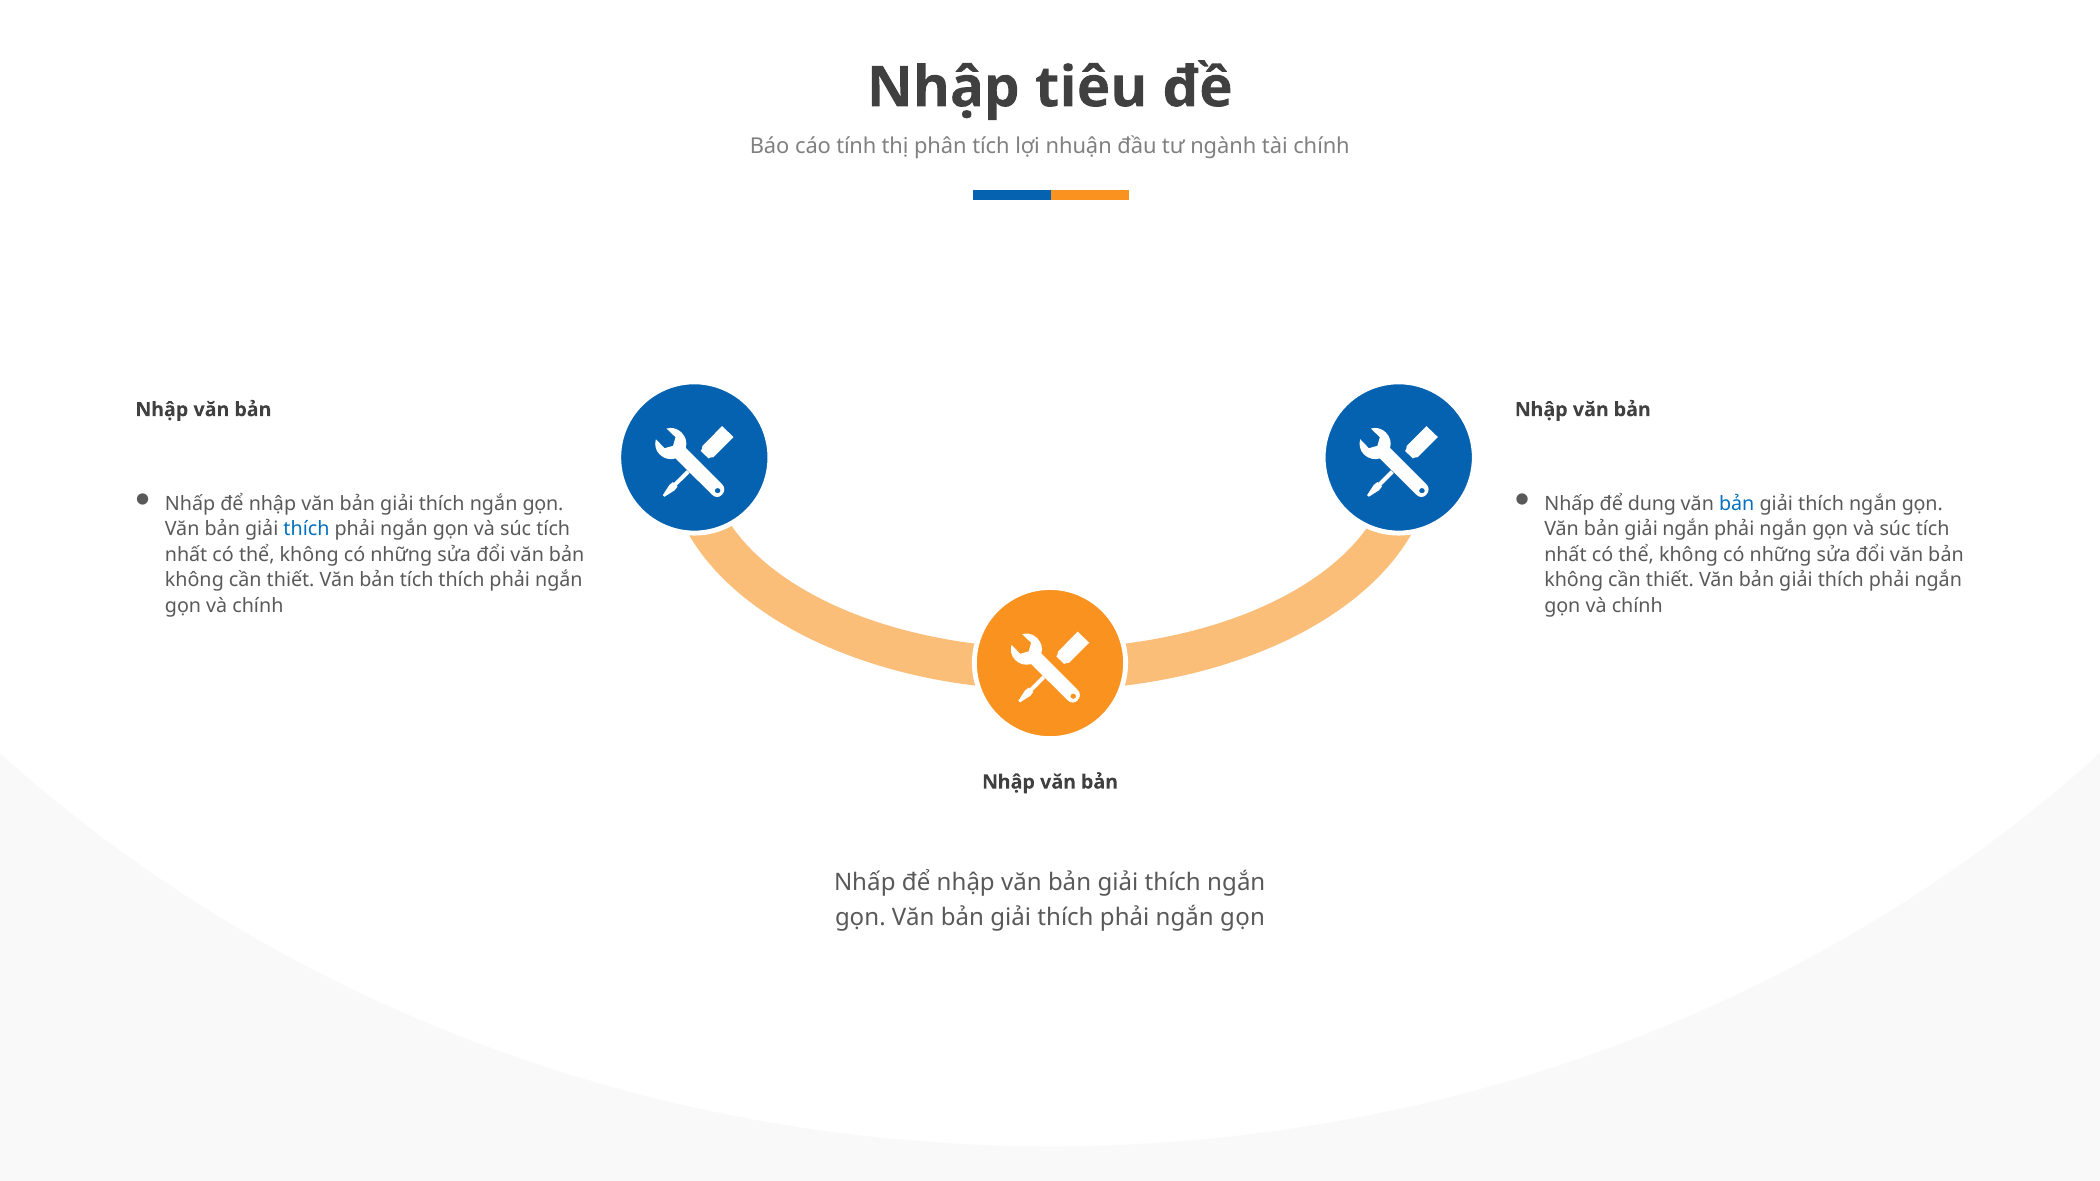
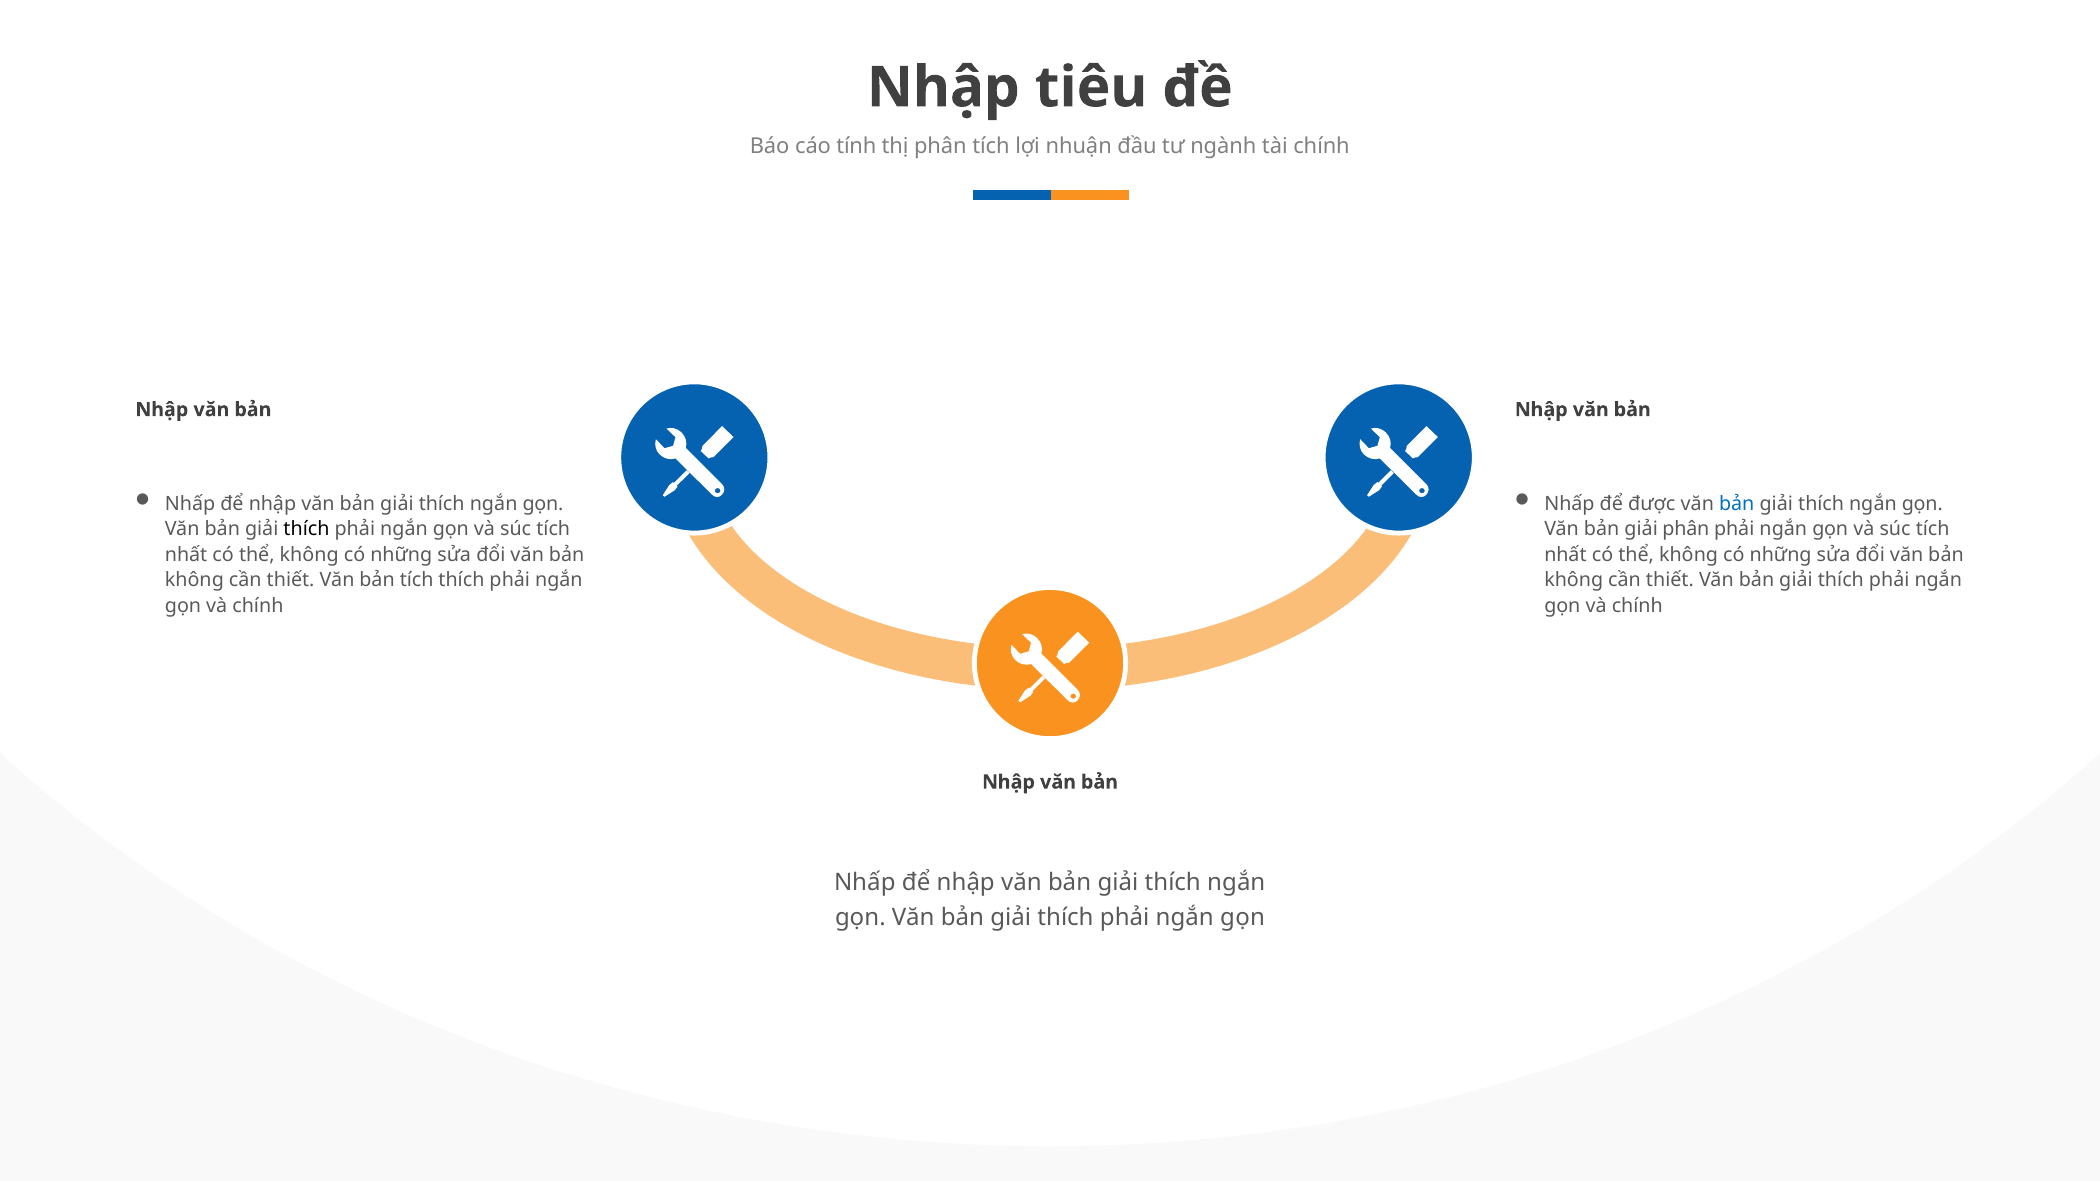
dung: dung -> được (1652, 504)
thích colour: blue -> black (306, 529)
giải ngắn: ngắn -> phân (1686, 529)
